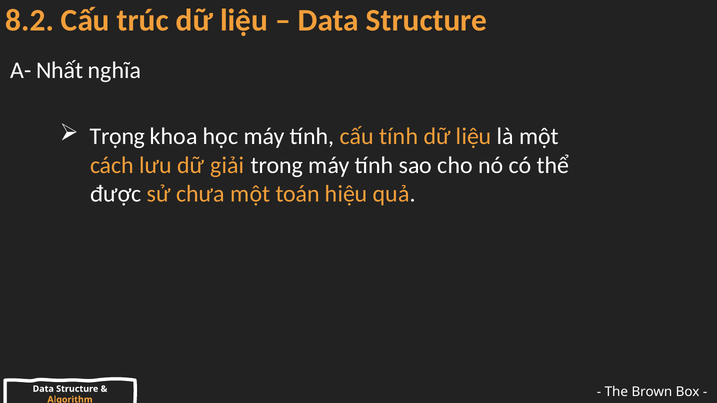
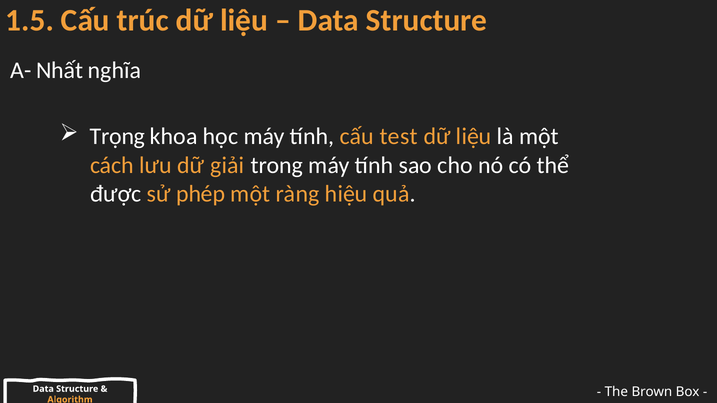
8.2: 8.2 -> 1.5 (30, 20)
cấu tính: tính -> test (399, 137)
chưa: chưa -> phép (201, 194)
toán: toán -> ràng (297, 194)
